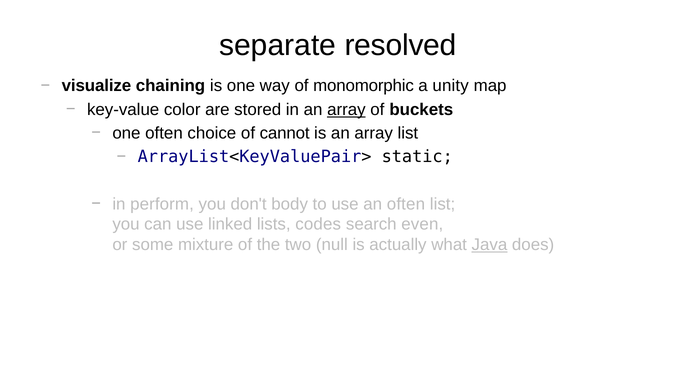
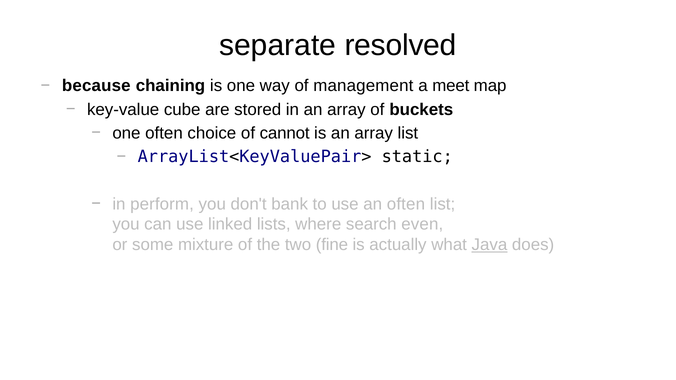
visualize: visualize -> because (96, 86)
monomorphic: monomorphic -> management (363, 86)
unity: unity -> meet (451, 86)
color: color -> cube (182, 110)
array underline: present -> none (346, 110)
body: body -> bank (290, 204)
codes: codes -> where (318, 225)
null: null -> fine (332, 245)
